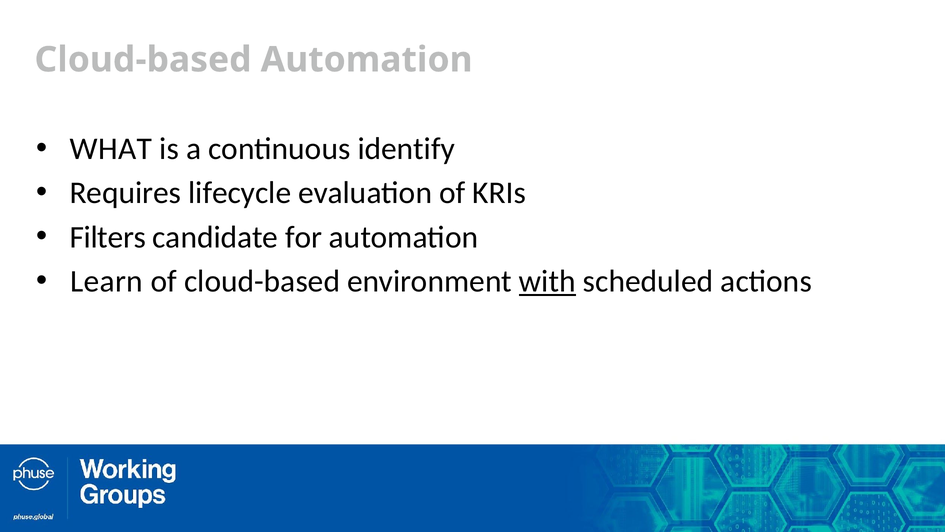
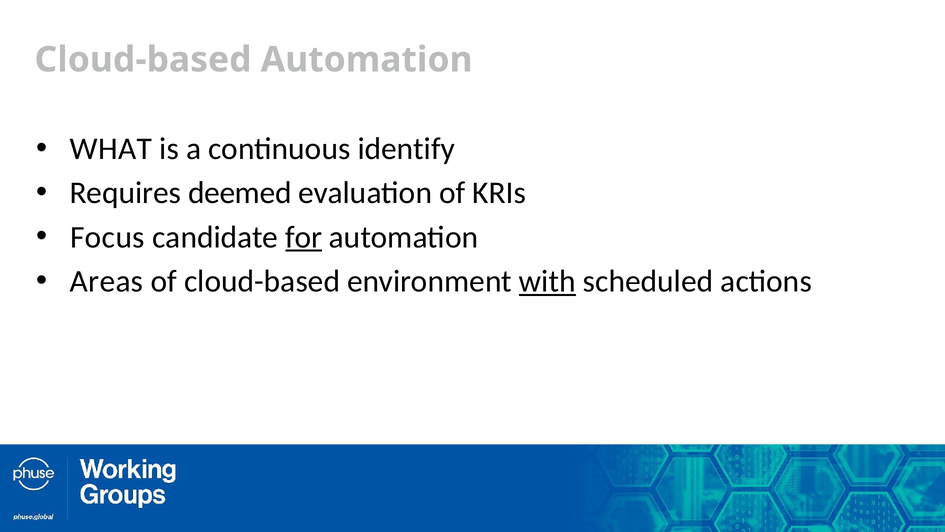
lifecycle: lifecycle -> deemed (240, 193)
Filters: Filters -> Focus (107, 237)
for underline: none -> present (304, 237)
Learn: Learn -> Areas (107, 281)
